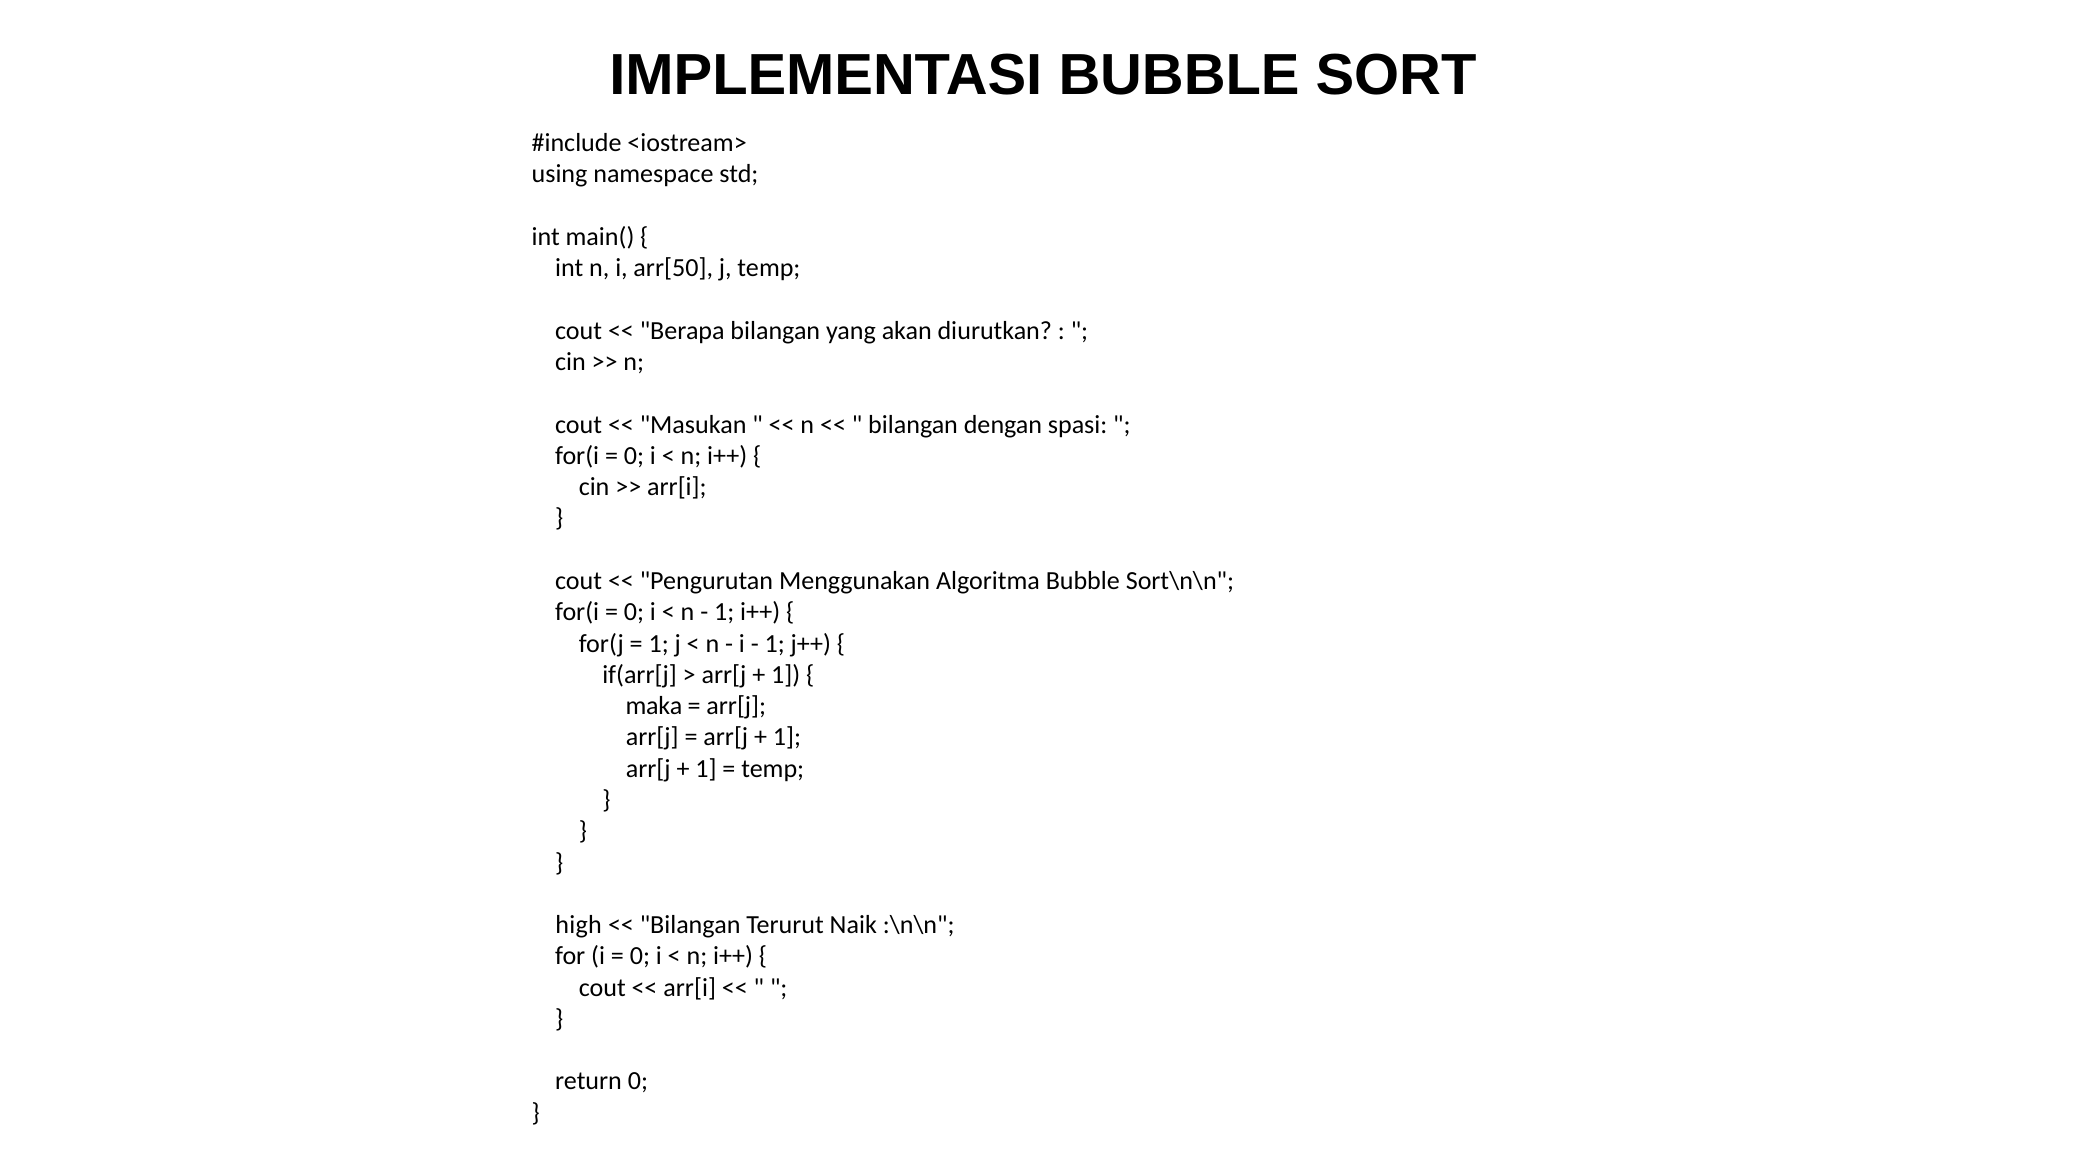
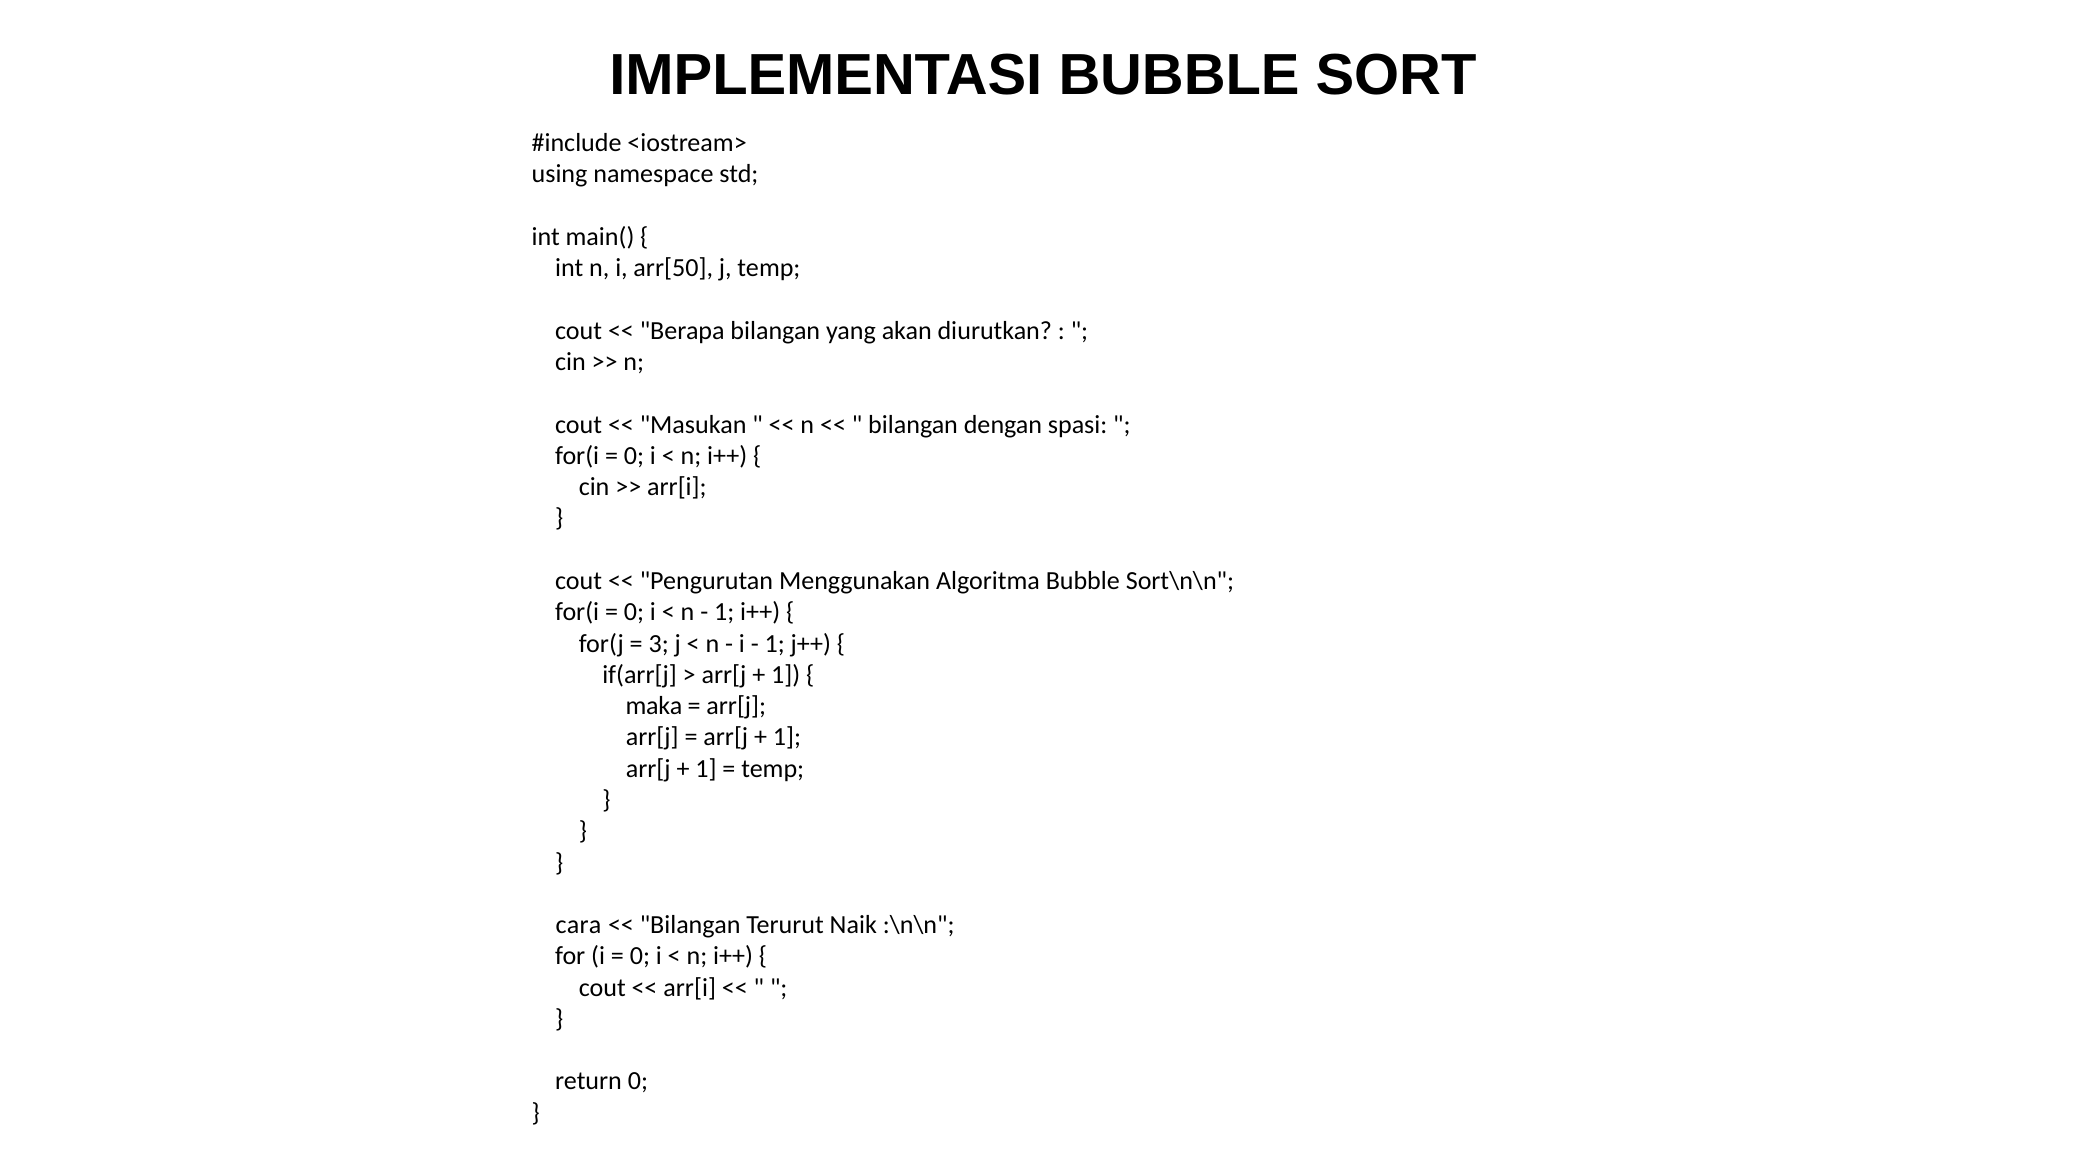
1: 1 -> 3 (659, 644)
high: high -> cara (579, 925)
